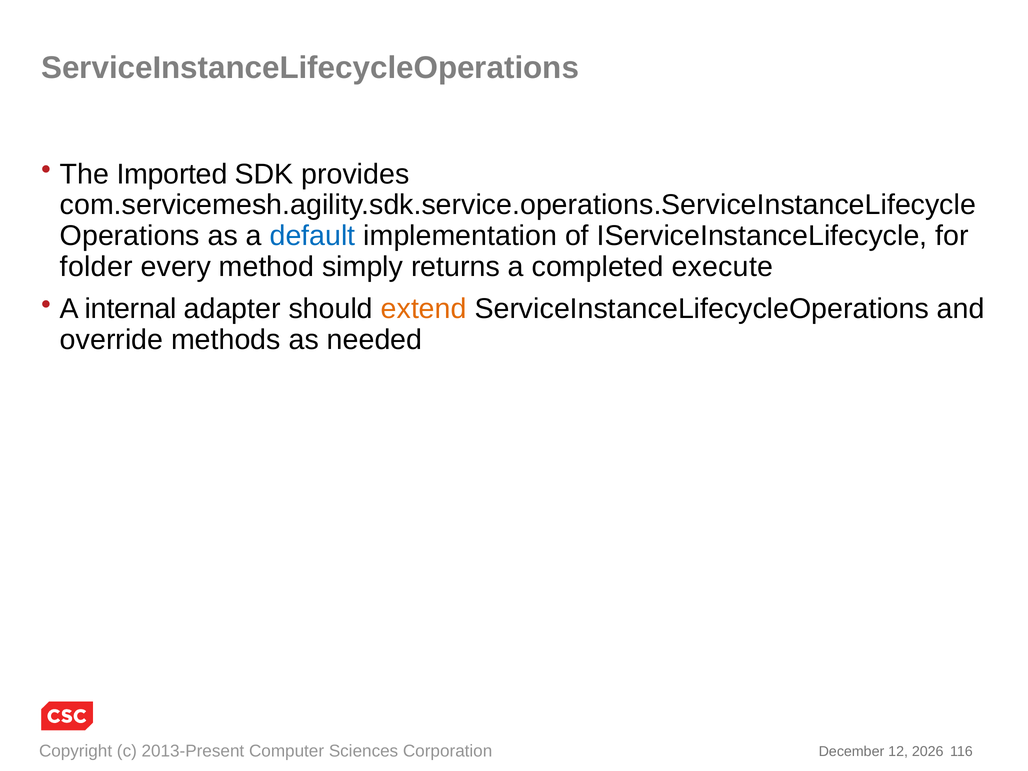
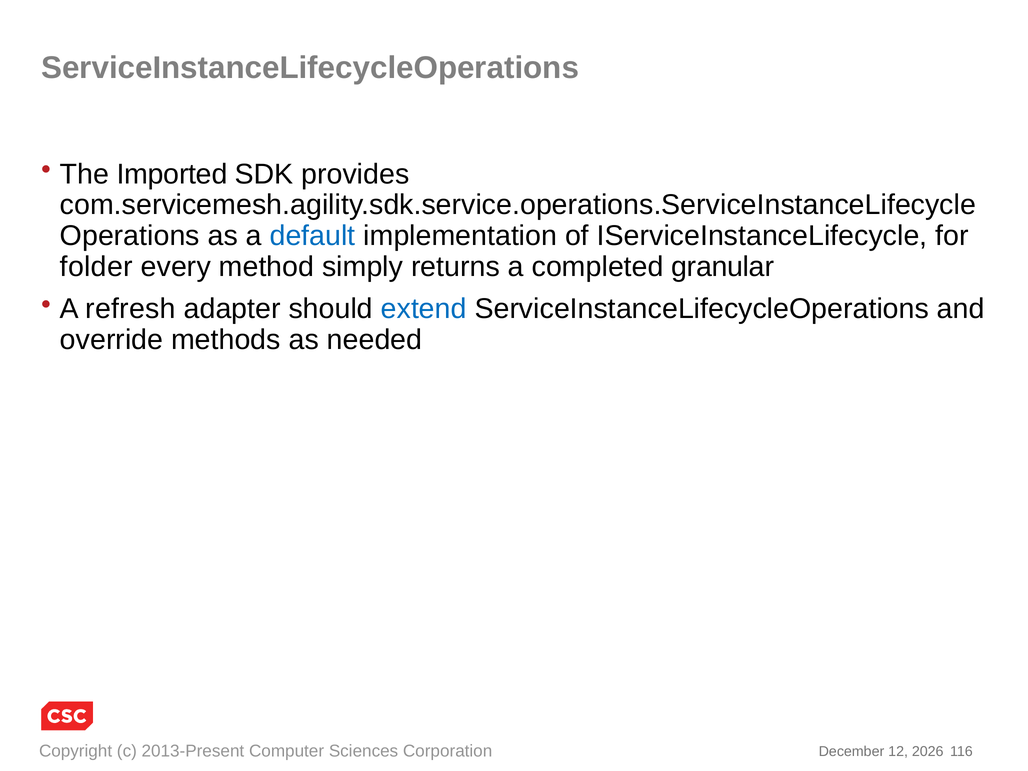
execute: execute -> granular (723, 267)
internal: internal -> refresh (130, 309)
extend colour: orange -> blue (424, 309)
